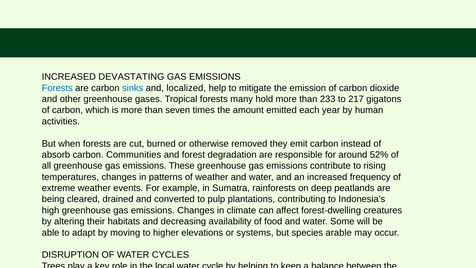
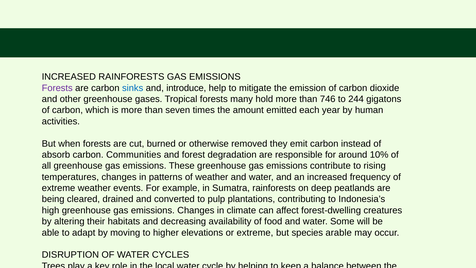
INCREASED DEVASTATING: DEVASTATING -> RAINFORESTS (131, 77)
Forests colour: blue -> purple (57, 88)
and localized: localized -> introduce (186, 88)
233: 233 -> 746 (328, 99)
217: 217 -> 244 (356, 99)
52%: 52% -> 10% (379, 155)
or systems: systems -> extreme (255, 232)
